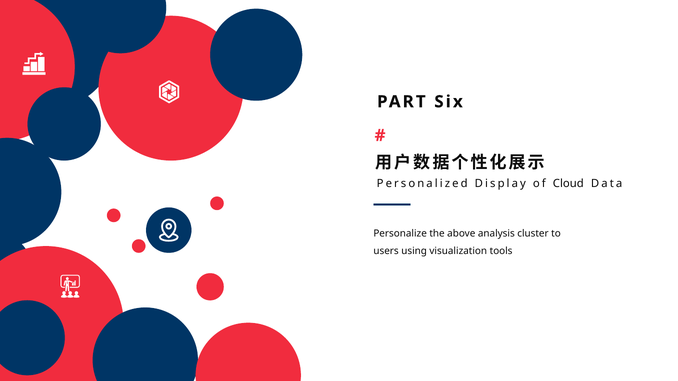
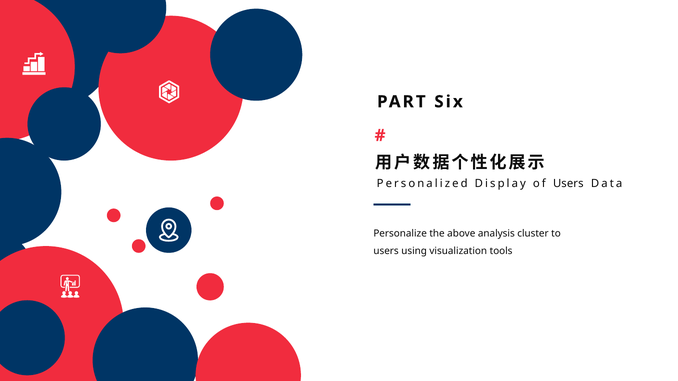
of Cloud: Cloud -> Users (568, 183)
